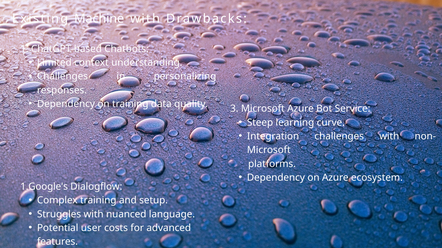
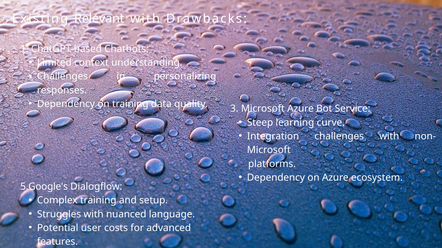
Machine: Machine -> Relevant (99, 19)
1.Google's: 1.Google's -> 5.Google's (44, 187)
